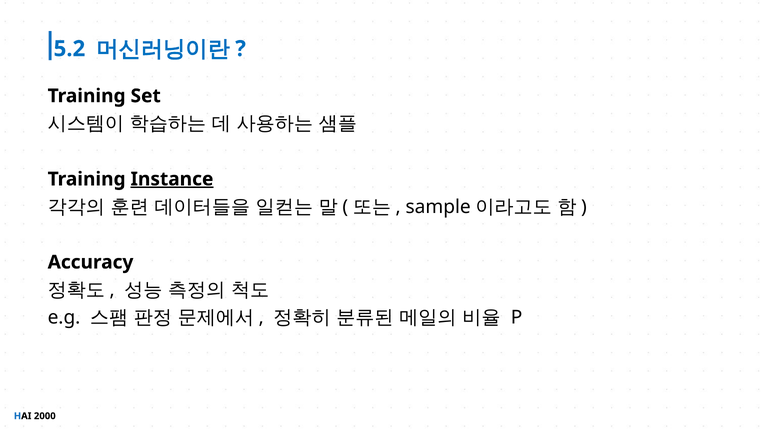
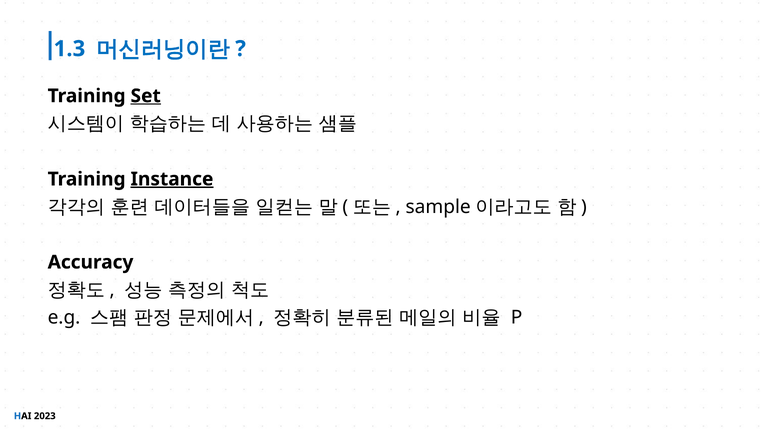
5.2: 5.2 -> 1.3 (69, 49)
Set underline: none -> present (146, 96)
2000: 2000 -> 2023 (45, 416)
